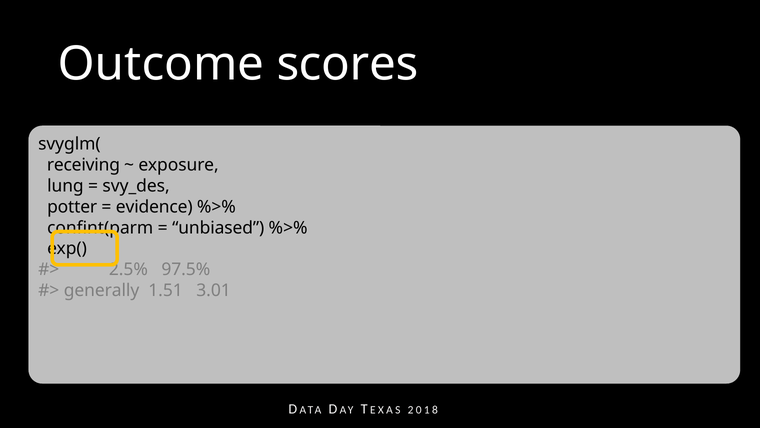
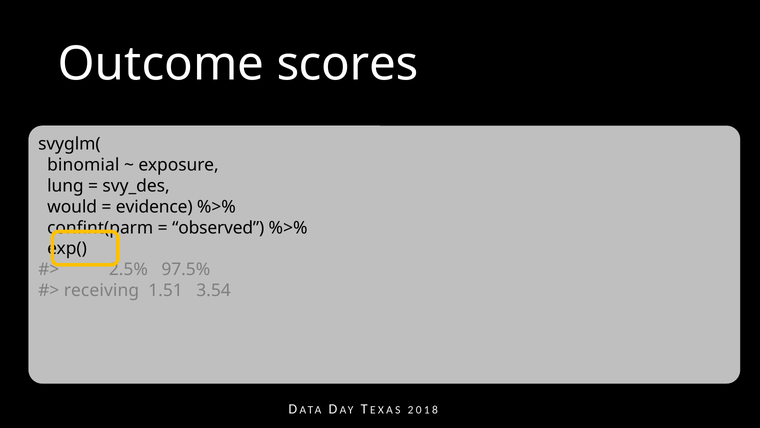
receiving: receiving -> binomial (83, 165)
potter: potter -> would (72, 207)
unbiased: unbiased -> observed (218, 228)
generally: generally -> receiving (101, 290)
3.01: 3.01 -> 3.54 (214, 290)
